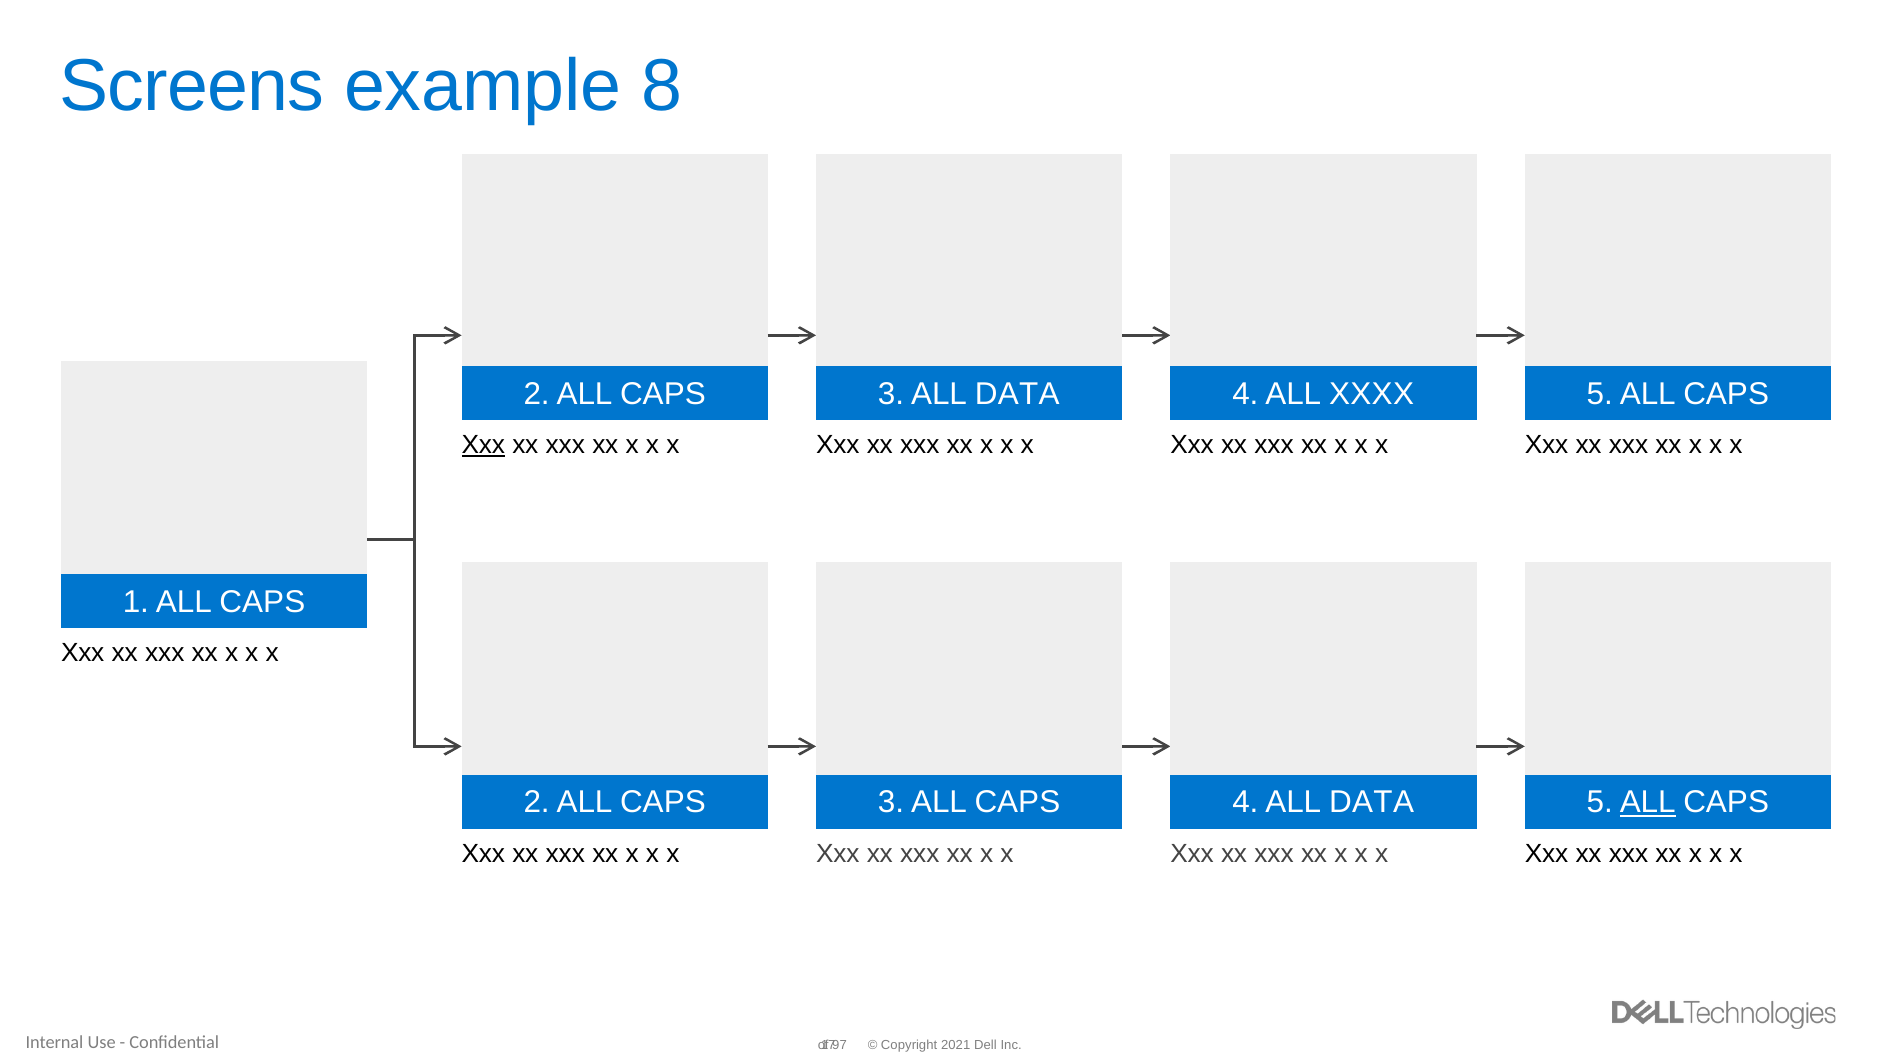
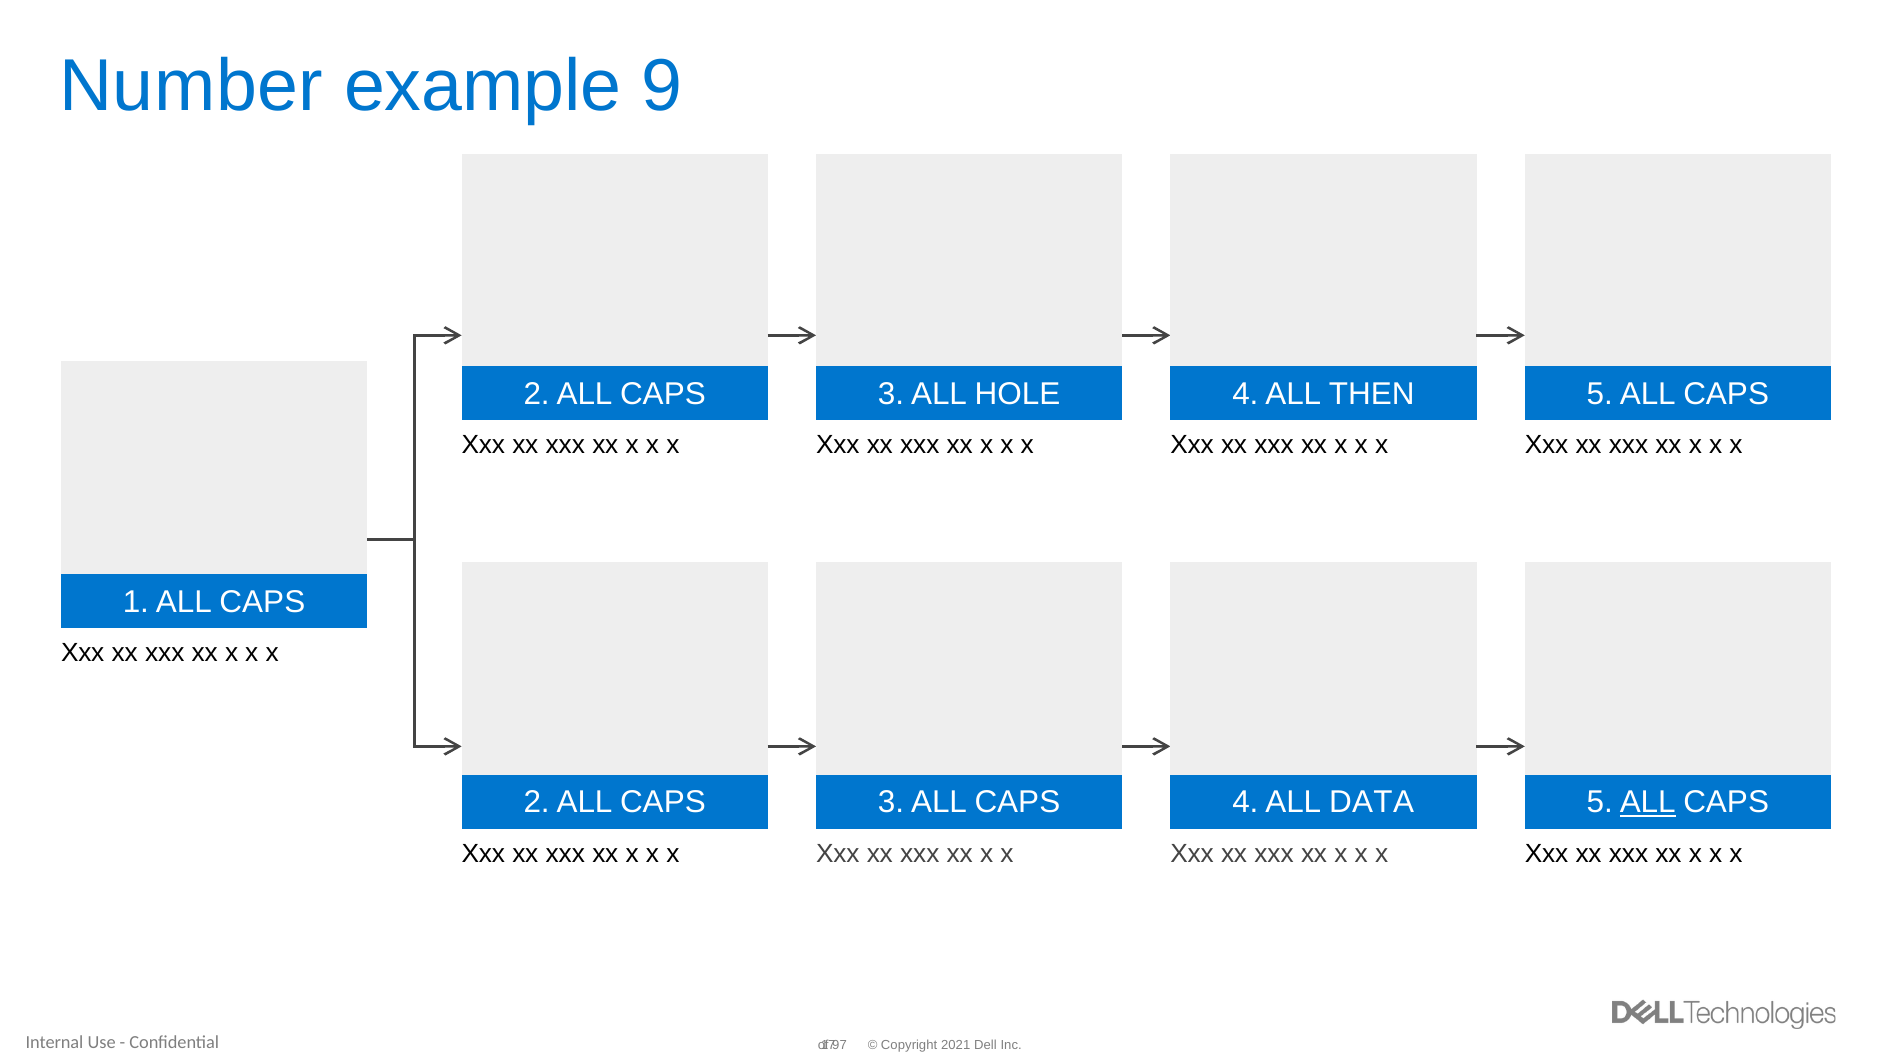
Screens: Screens -> Number (191, 87)
8: 8 -> 9 (662, 87)
3 ALL DATA: DATA -> HOLE (1017, 394)
XXXX: XXXX -> THEN (1372, 394)
Xxx underline: present -> none (483, 445)
